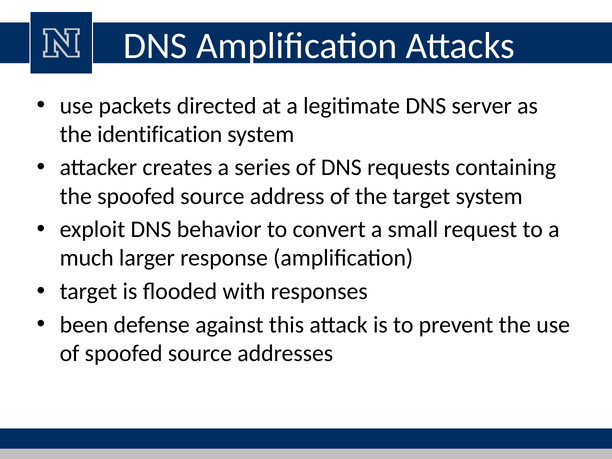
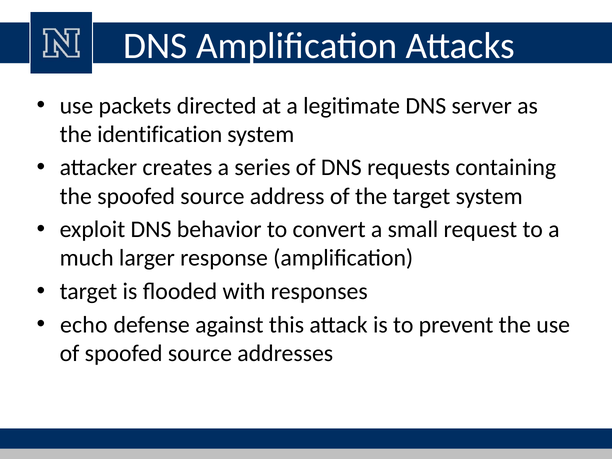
been: been -> echo (84, 325)
